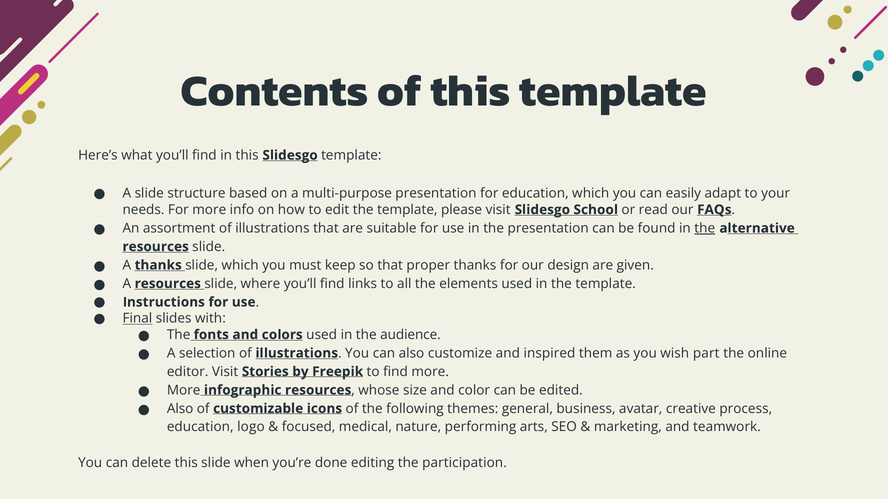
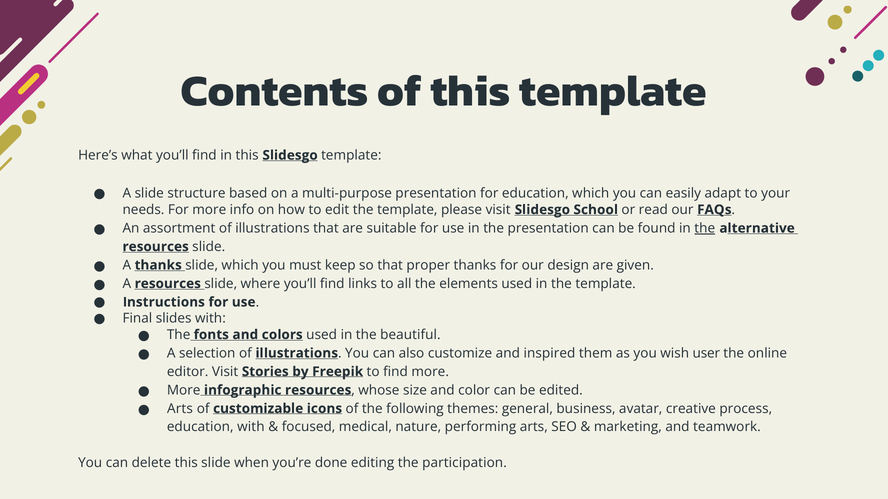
Final underline: present -> none (137, 319)
audience: audience -> beautiful (410, 335)
part: part -> user (706, 353)
Also: Also -> Arts (180, 409)
education logo: logo -> with (251, 427)
